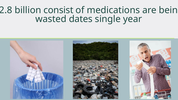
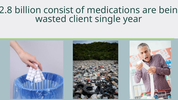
dates: dates -> client (81, 19)
